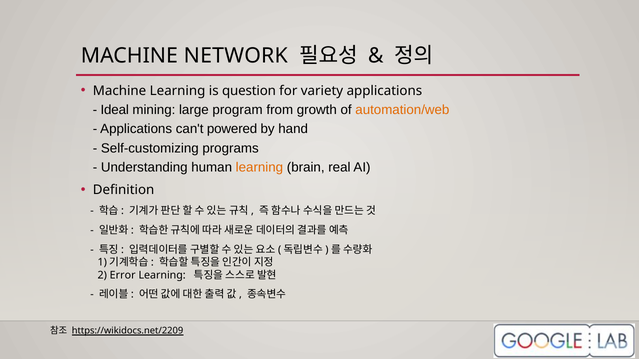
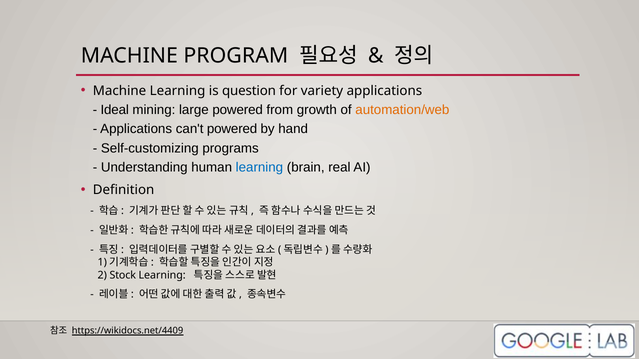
NETWORK: NETWORK -> PROGRAM (236, 56)
large program: program -> powered (238, 110)
learning colour: orange -> blue (259, 168)
Error: Error -> Stock (123, 275)
https://wikidocs.net/2209: https://wikidocs.net/2209 -> https://wikidocs.net/4409 (128, 331)
